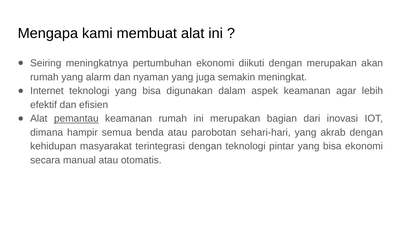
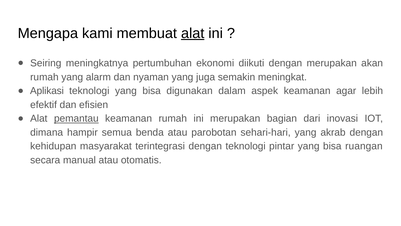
alat underline: none -> present (193, 33)
Internet: Internet -> Aplikasi (47, 91)
bisa ekonomi: ekonomi -> ruangan (364, 146)
